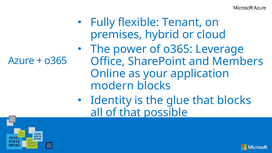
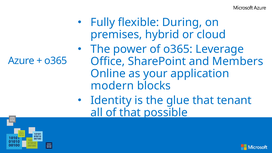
Tenant: Tenant -> During (182, 22)
that blocks: blocks -> tenant (234, 100)
